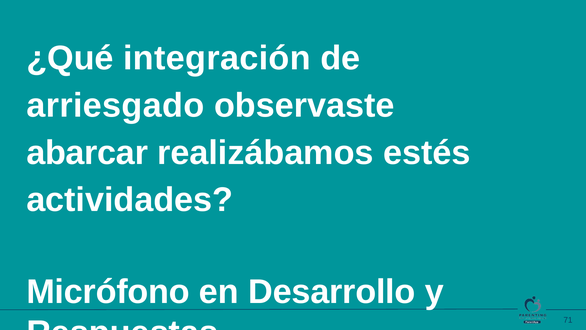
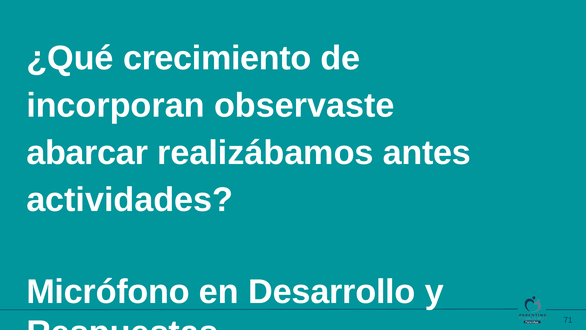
integración: integración -> crecimiento (217, 58)
arriesgado: arriesgado -> incorporan (116, 105)
estés: estés -> antes (427, 153)
